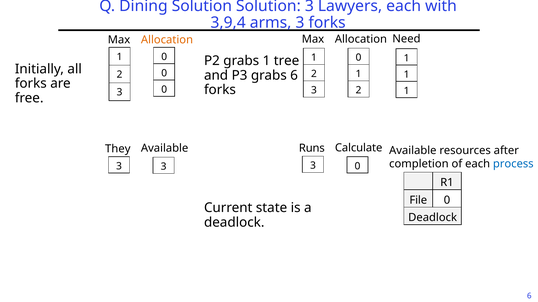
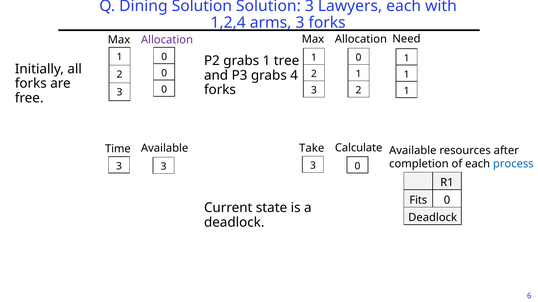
3,9,4: 3,9,4 -> 1,2,4 (228, 23)
Allocation colour: orange -> purple (167, 40)
grabs 6: 6 -> 4 (294, 75)
Runs: Runs -> Take (312, 149)
They: They -> Time (118, 149)
File: File -> Fits (418, 200)
